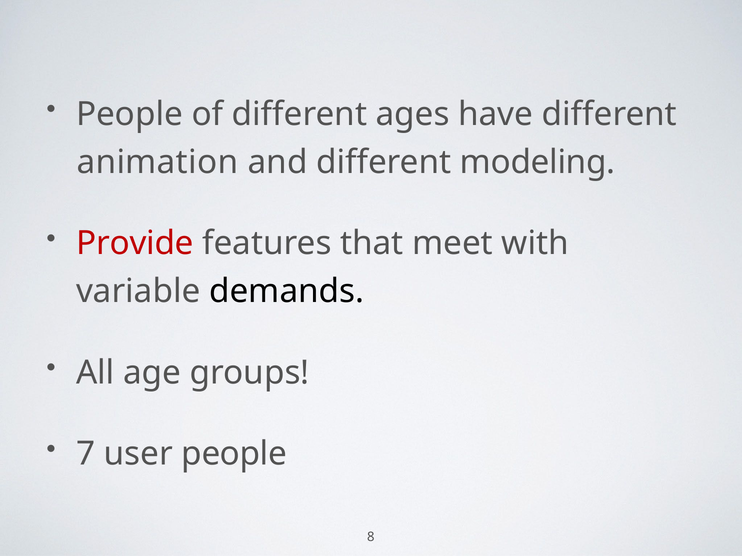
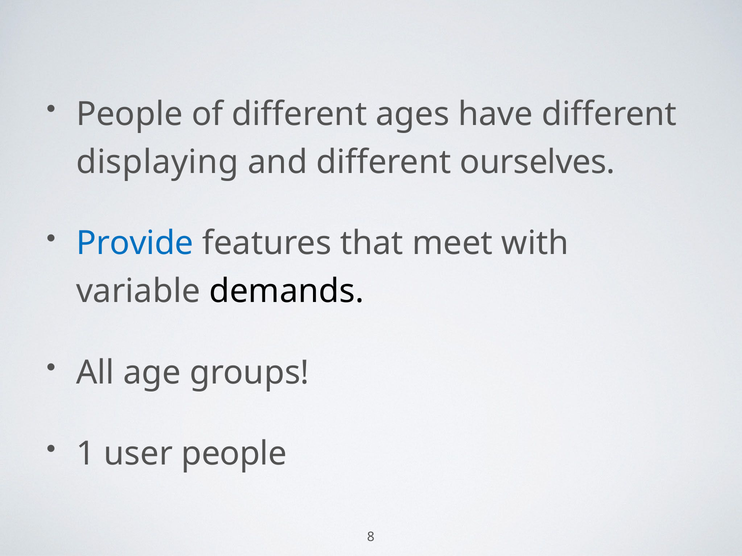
animation: animation -> displaying (157, 162)
modeling: modeling -> ourselves (538, 162)
Provide colour: red -> blue (135, 244)
7: 7 -> 1 (86, 454)
